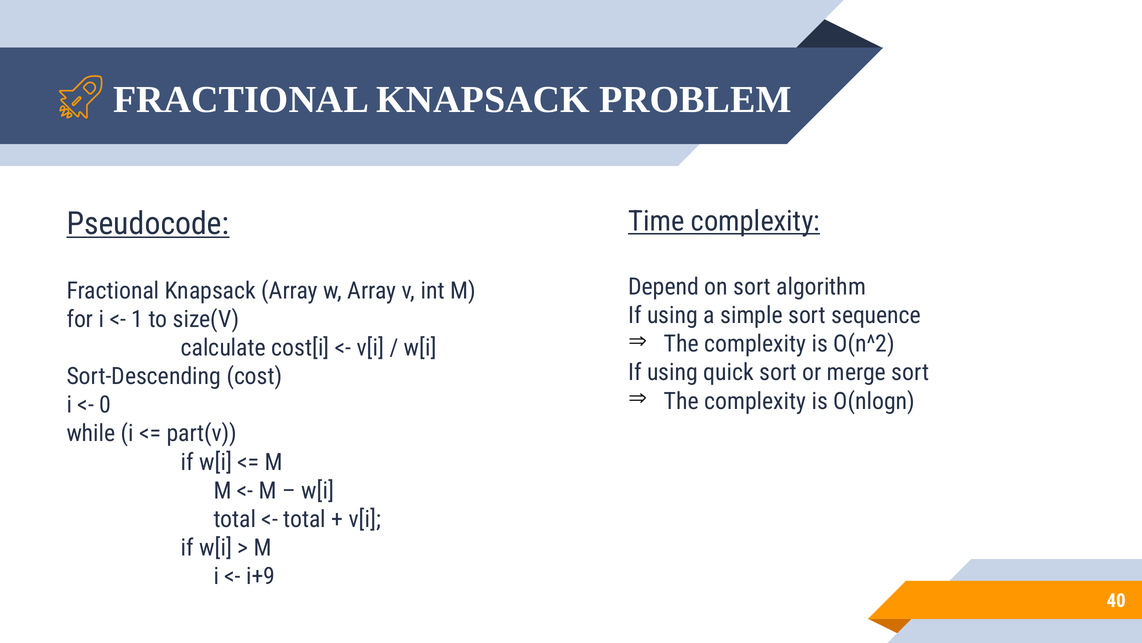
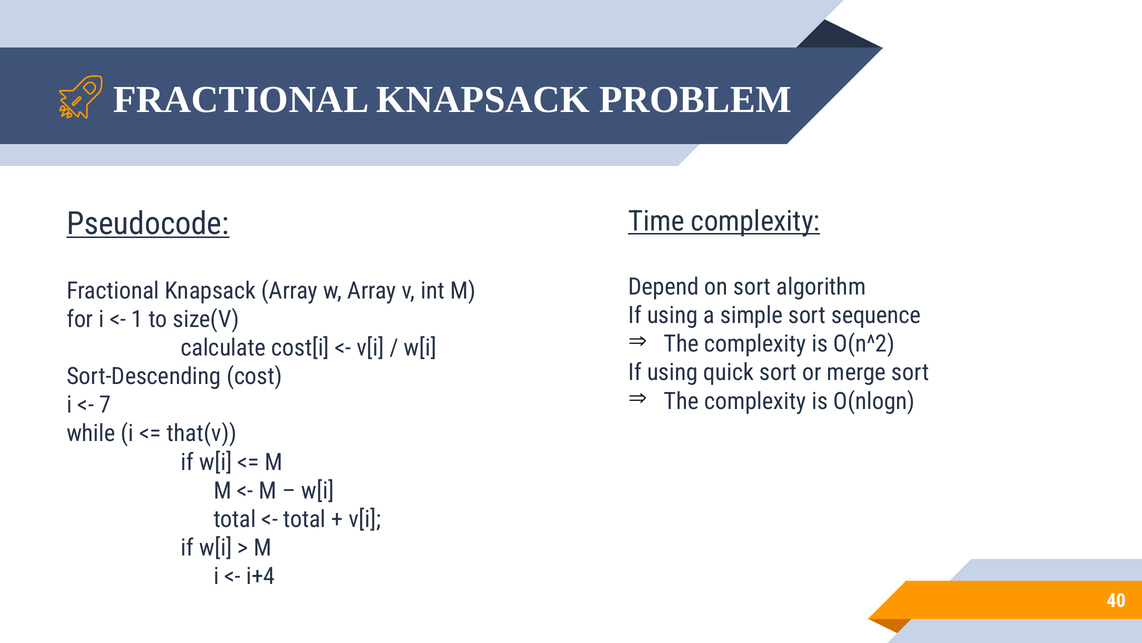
0: 0 -> 7 (105, 405)
part(v: part(v -> that(v (202, 433)
i+9: i+9 -> i+4 (261, 576)
